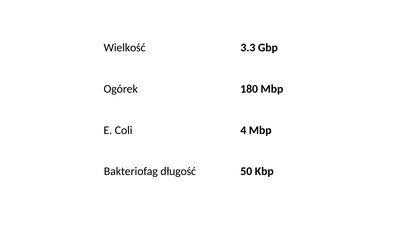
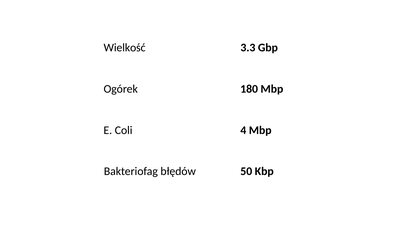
długość: długość -> błędów (178, 171)
